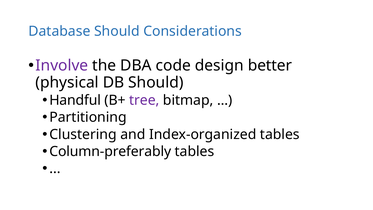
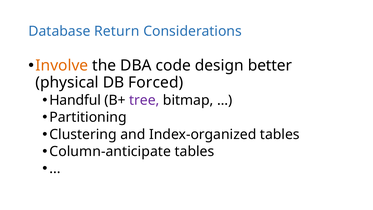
Database Should: Should -> Return (117, 31)
Involve colour: purple -> orange (62, 66)
DB Should: Should -> Forced (156, 82)
Column-preferably: Column-preferably -> Column-anticipate (110, 151)
